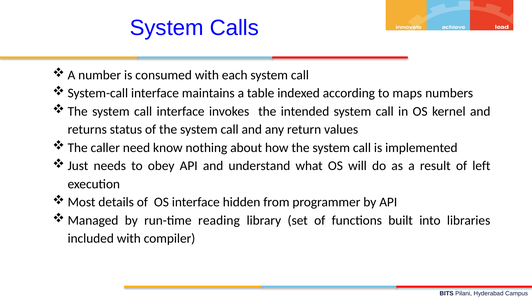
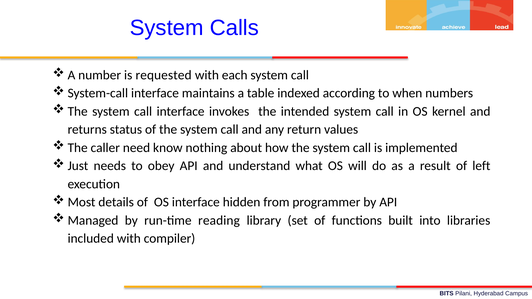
consumed: consumed -> requested (164, 75)
maps: maps -> when (407, 93)
